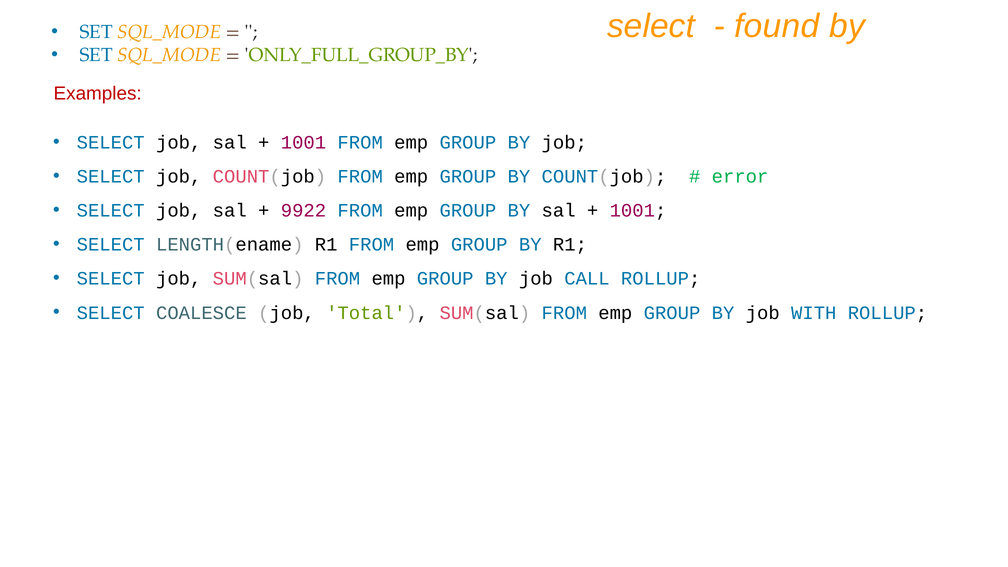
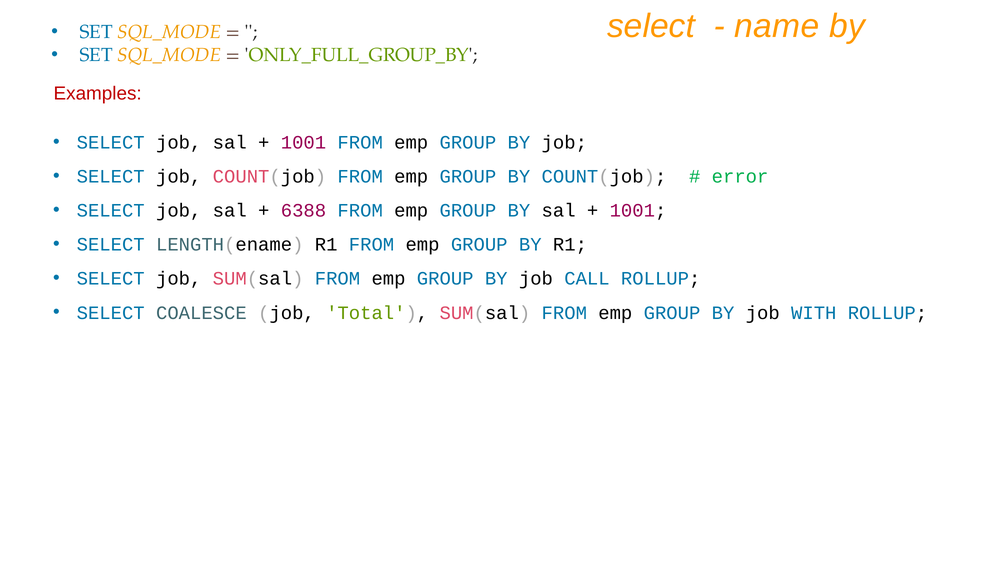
found: found -> name (777, 26)
9922: 9922 -> 6388 (303, 211)
